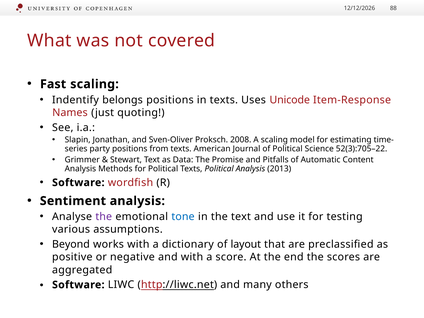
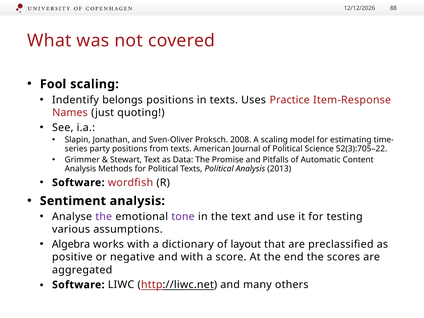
Fast: Fast -> Fool (53, 84)
Unicode: Unicode -> Practice (290, 100)
tone colour: blue -> purple (183, 217)
Beyond: Beyond -> Algebra (71, 244)
